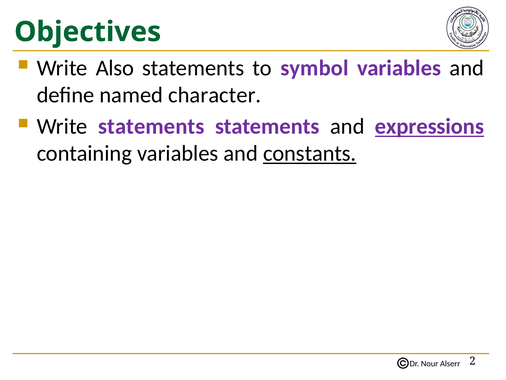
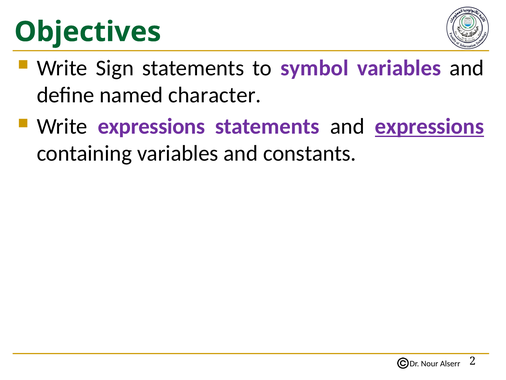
Also: Also -> Sign (115, 68)
Write statements: statements -> expressions (151, 126)
constants underline: present -> none (310, 153)
